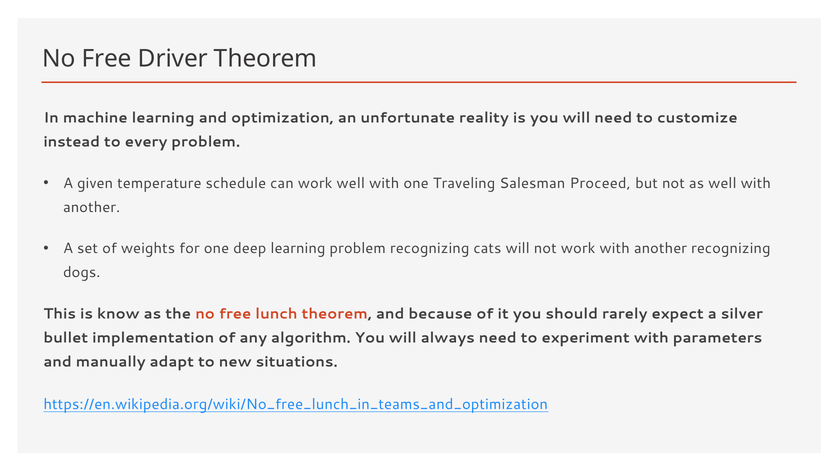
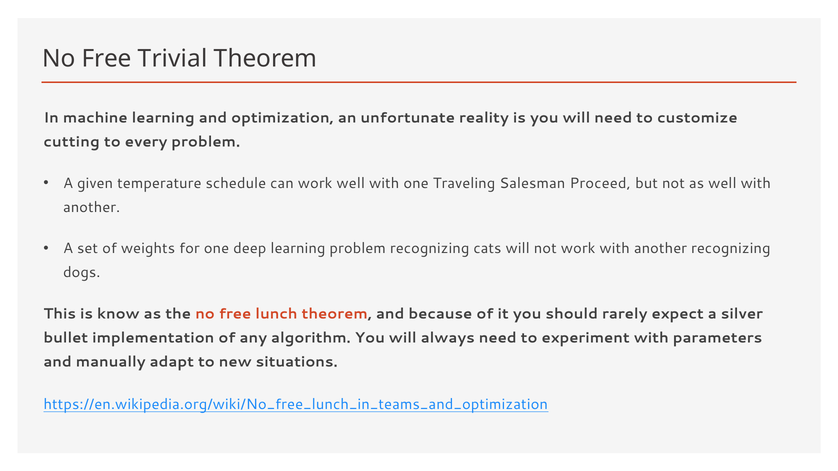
Driver: Driver -> Trivial (173, 59)
instead: instead -> cutting (72, 142)
